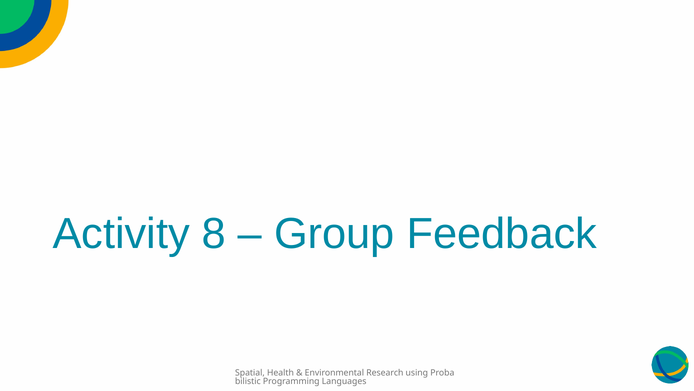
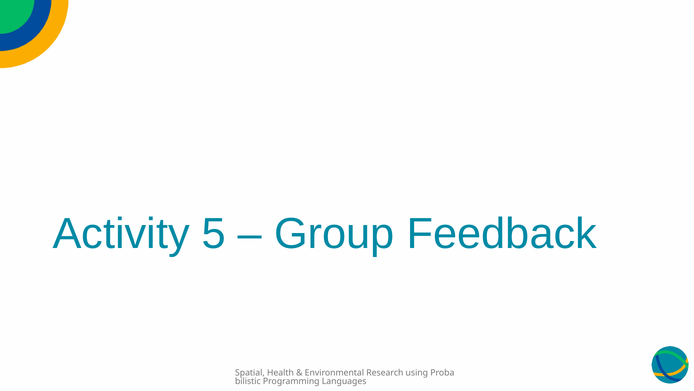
8: 8 -> 5 (214, 233)
